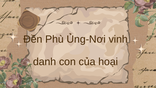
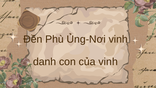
của hoại: hoại -> vinh (108, 62)
